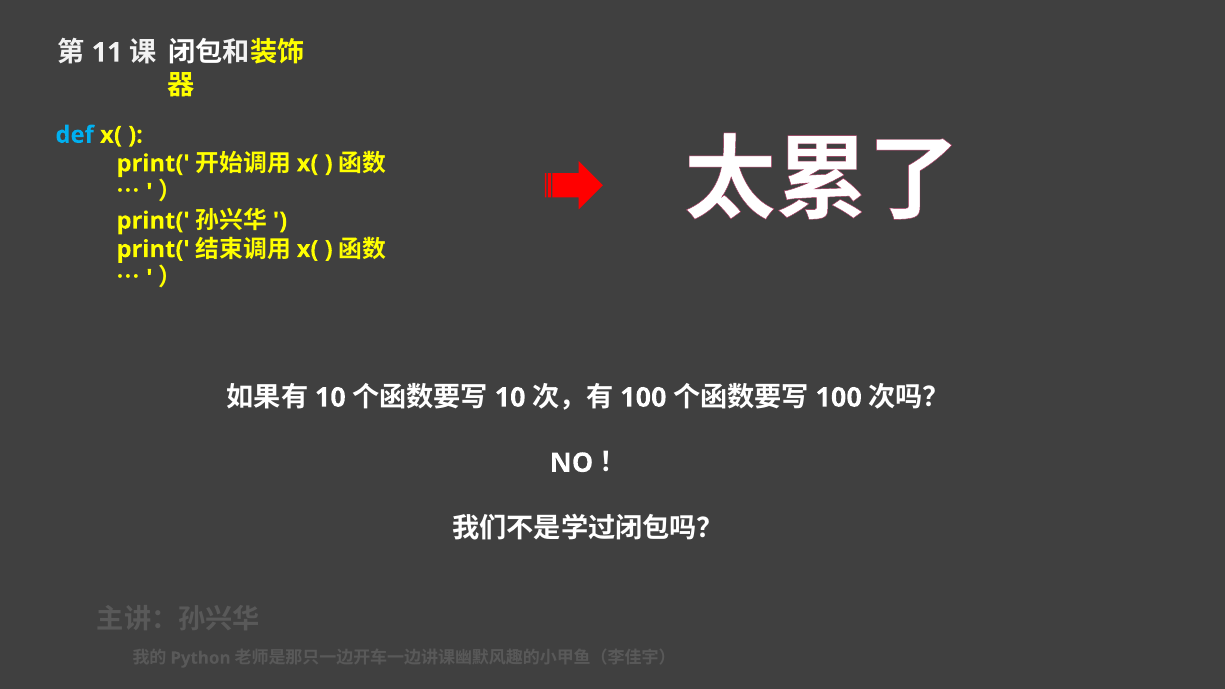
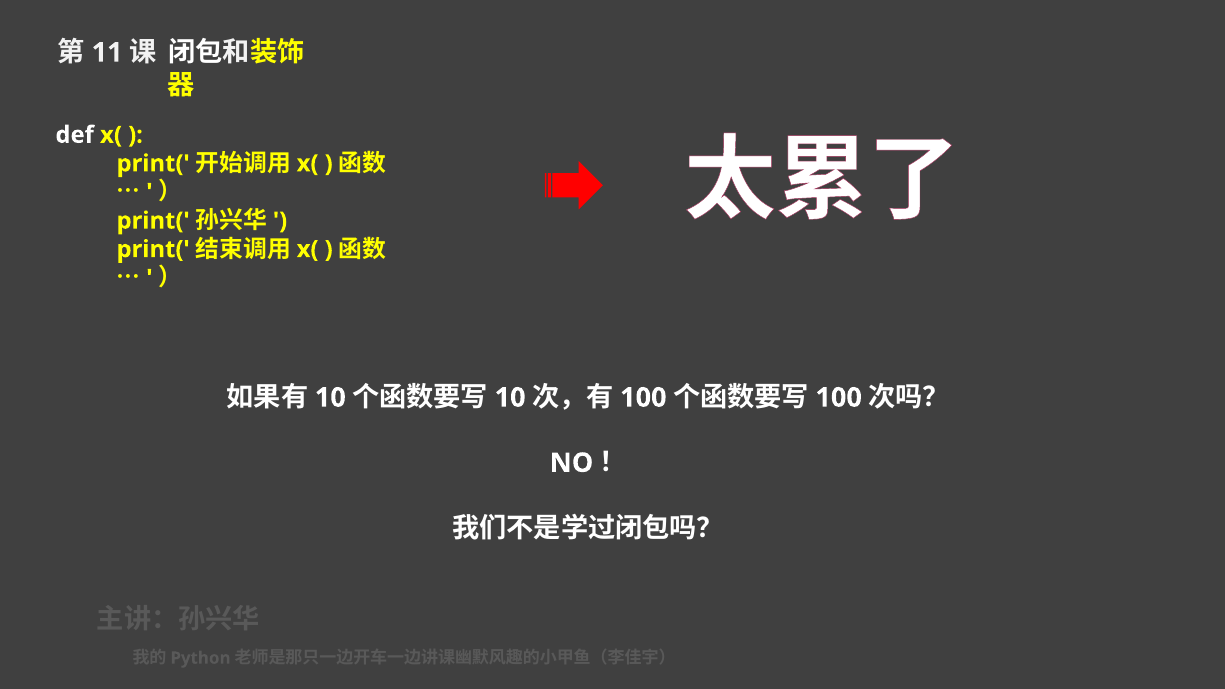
def colour: light blue -> white (75, 135)
